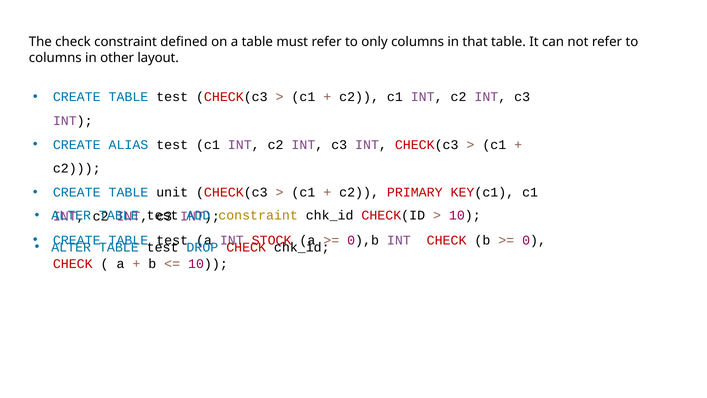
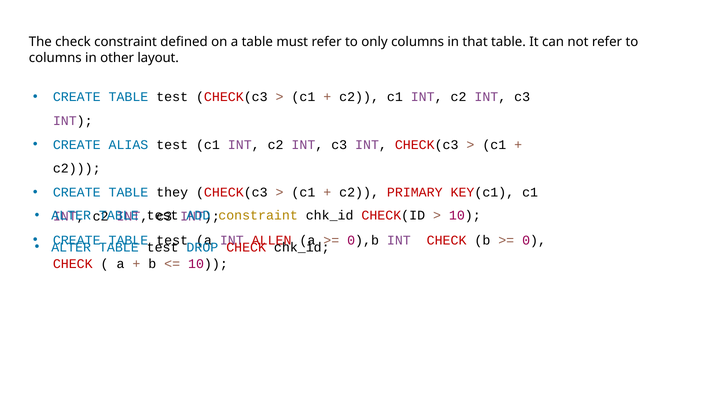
unit: unit -> they (172, 192)
STOCK: STOCK -> ALLEN (272, 240)
